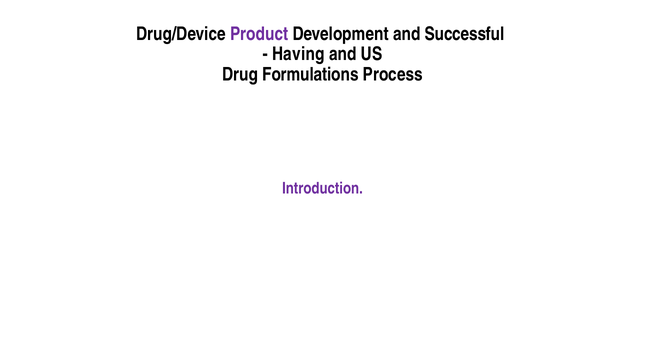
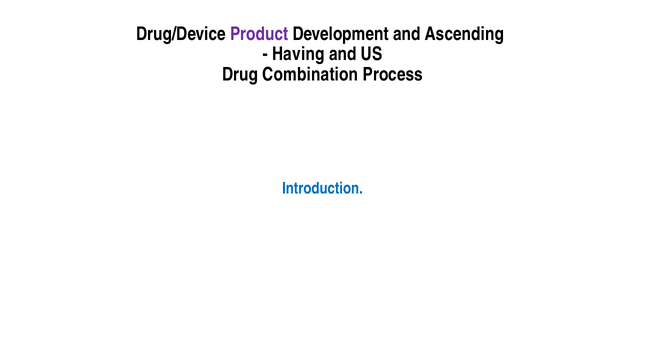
Successful: Successful -> Ascending (464, 34)
Formulations: Formulations -> Combination (310, 75)
Introduction colour: purple -> blue (322, 188)
